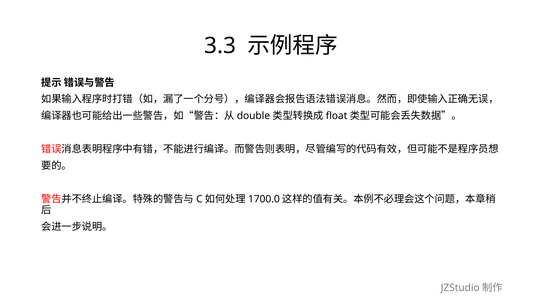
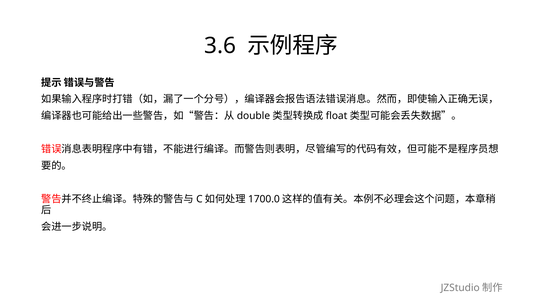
3.3: 3.3 -> 3.6 (220, 46)
